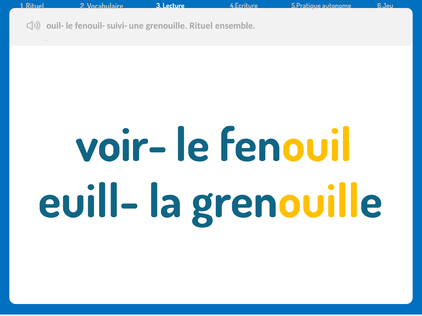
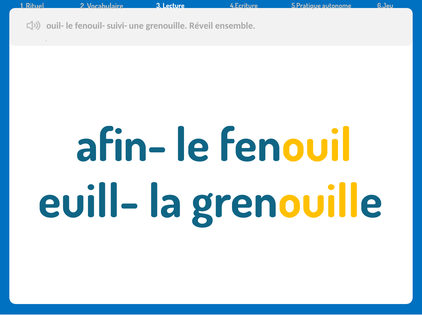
grenouille Rituel: Rituel -> Réveil (201, 26)
voir-: voir- -> afin- (121, 146)
